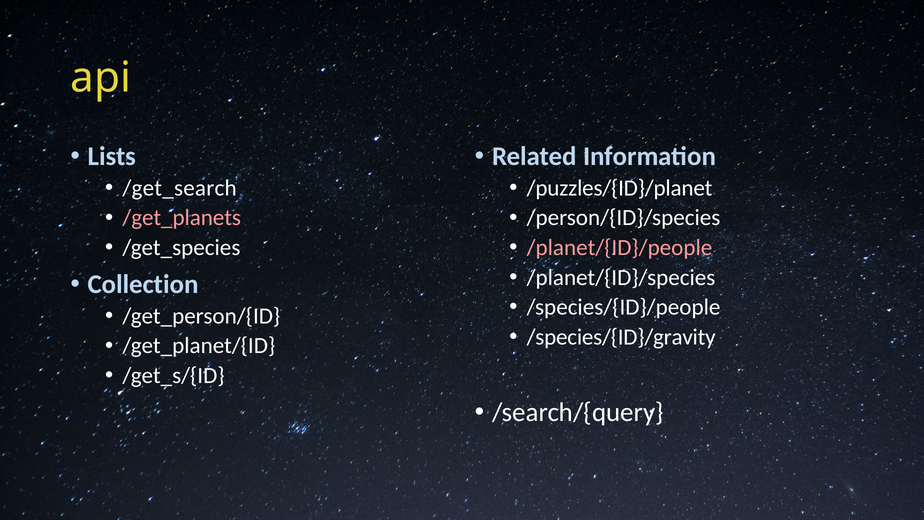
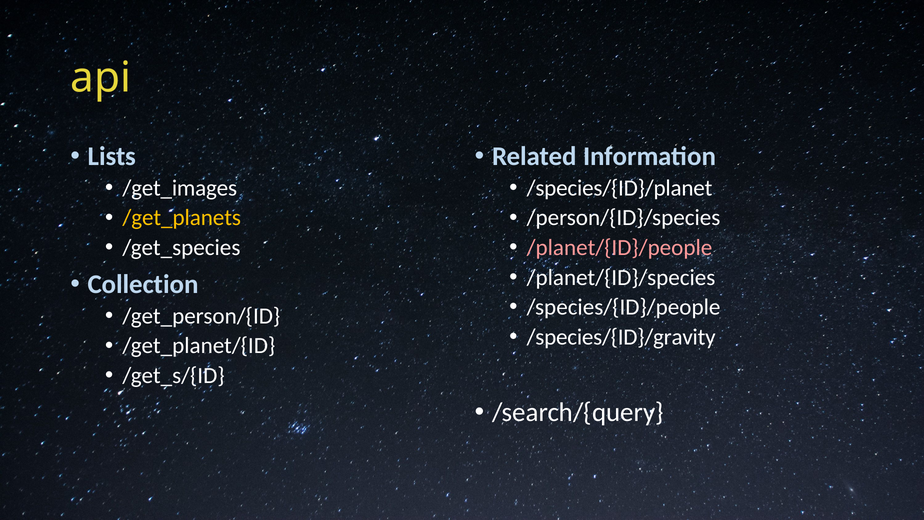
/get_search: /get_search -> /get_images (180, 188)
/puzzles/{ID}/planet: /puzzles/{ID}/planet -> /species/{ID}/planet (620, 188)
/get_planets colour: pink -> yellow (182, 218)
